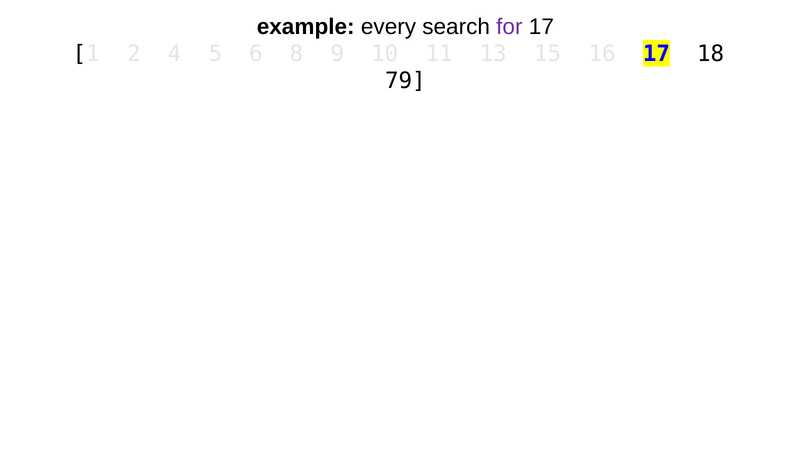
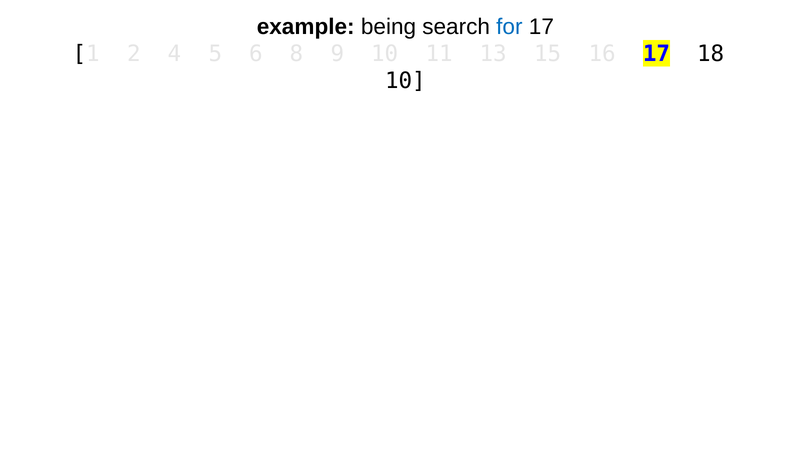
every: every -> being (389, 27)
for colour: purple -> blue (509, 27)
79: 79 -> 10 (406, 81)
